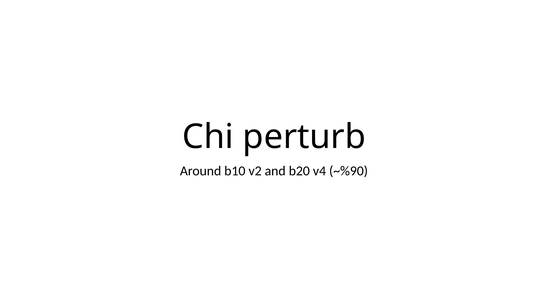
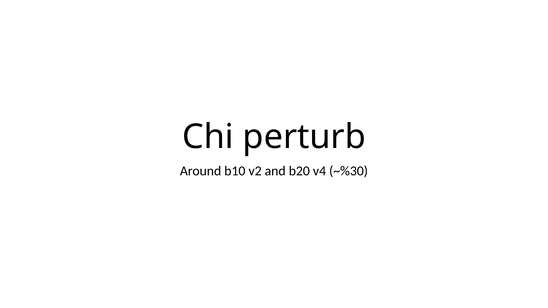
~%90: ~%90 -> ~%30 (349, 171)
